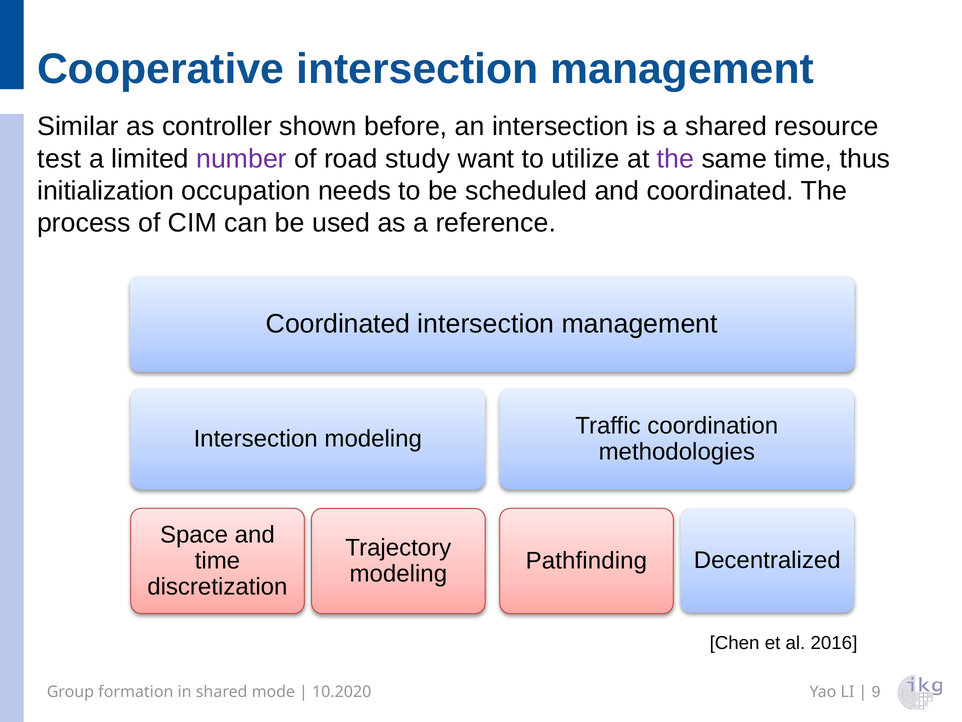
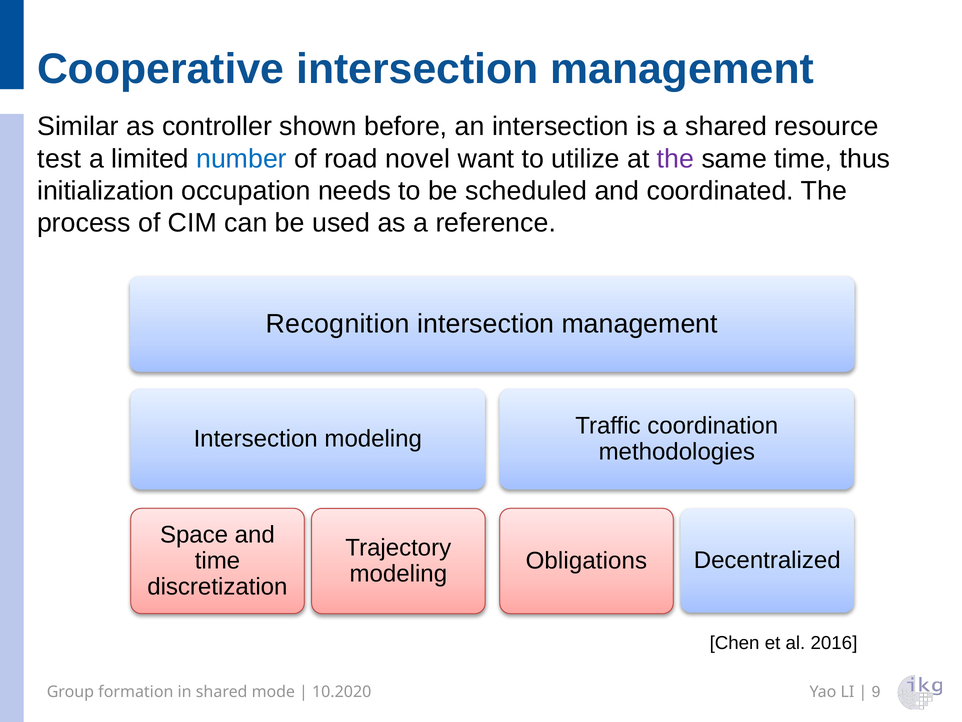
number colour: purple -> blue (242, 159)
study: study -> novel (418, 159)
Coordinated: Coordinated -> Recognition (338, 324)
Pathfinding: Pathfinding -> Obligations (586, 560)
